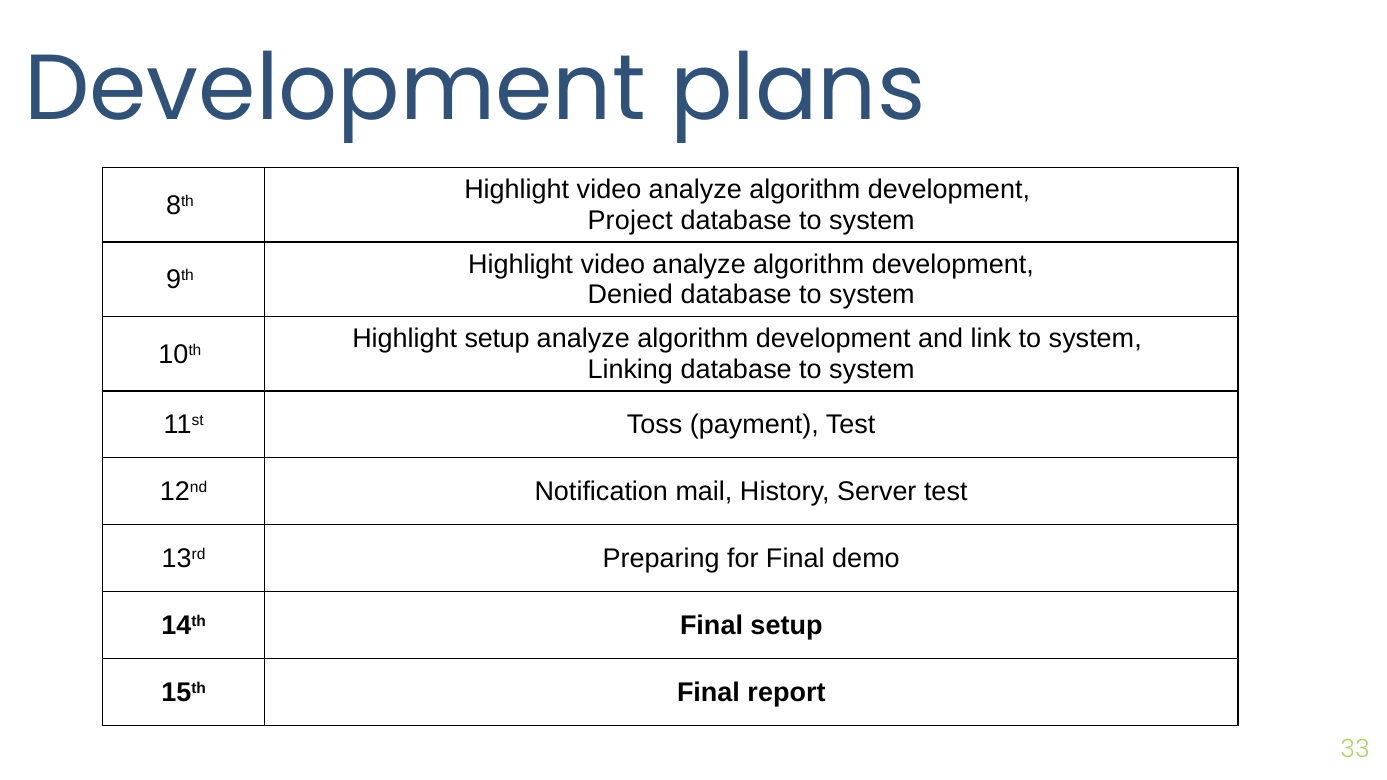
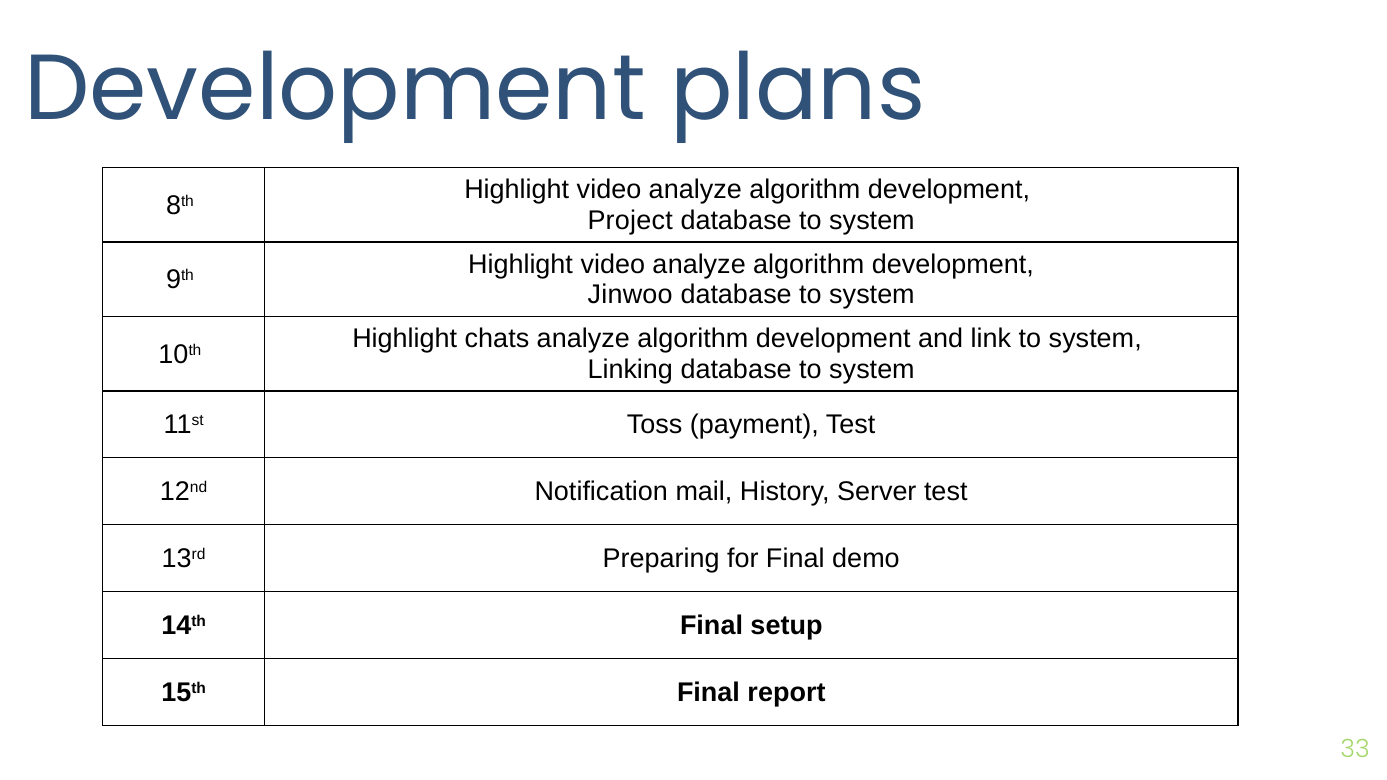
Denied: Denied -> Jinwoo (630, 295)
Highlight setup: setup -> chats (497, 339)
